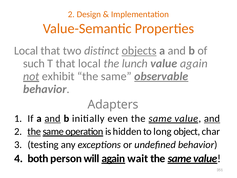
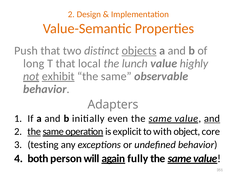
Local: Local -> Push (26, 51)
such: such -> long (34, 63)
value again: again -> highly (194, 63)
exhibit underline: none -> present (58, 76)
observable underline: present -> none (161, 76)
and underline: present -> none (53, 118)
hidden: hidden -> explicit (127, 131)
long: long -> with (163, 131)
char: char -> core (211, 131)
wait: wait -> fully (138, 158)
